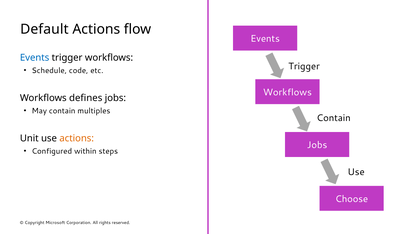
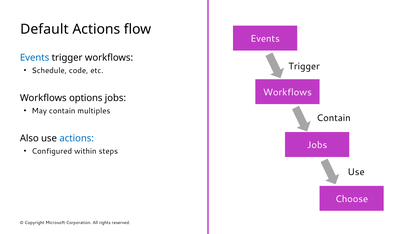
defines: defines -> options (86, 98)
Unit: Unit -> Also (29, 138)
actions colour: orange -> blue (77, 138)
